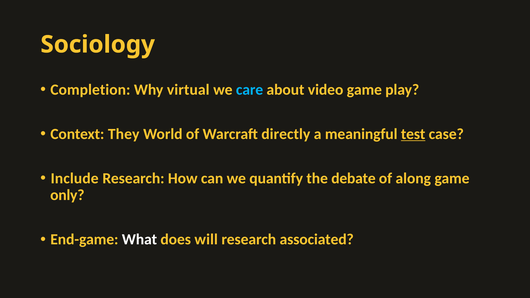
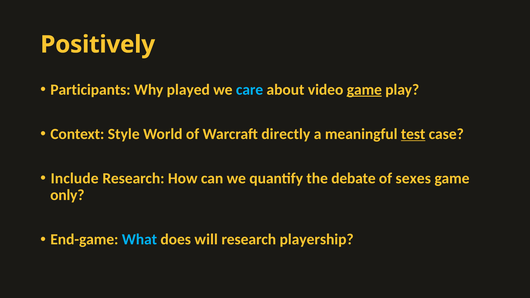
Sociology: Sociology -> Positively (98, 45)
Completion: Completion -> Participants (90, 90)
virtual: virtual -> played (188, 90)
game underline: none -> present (364, 90)
They: They -> Style (124, 134)
along: along -> sexes (413, 178)
What colour: white -> light blue (139, 240)
associated: associated -> playership (317, 240)
